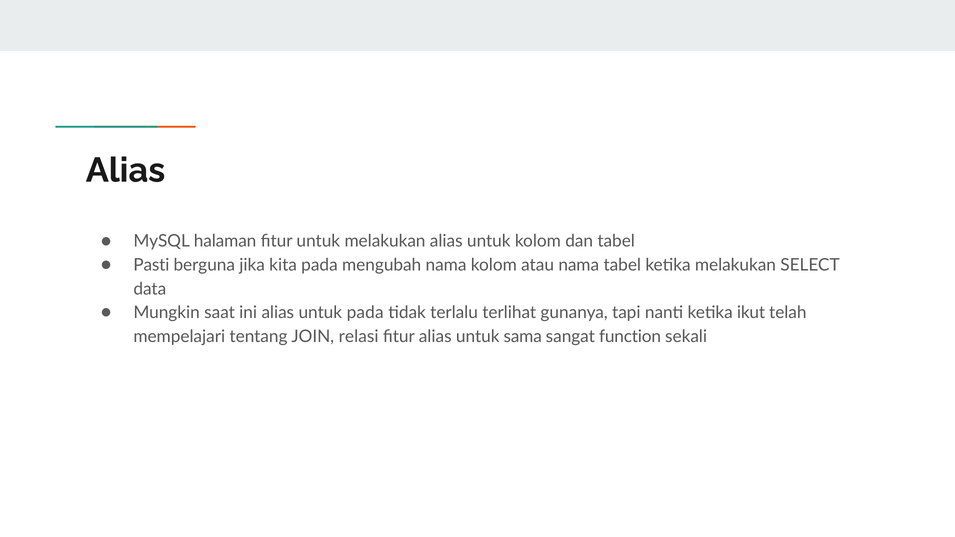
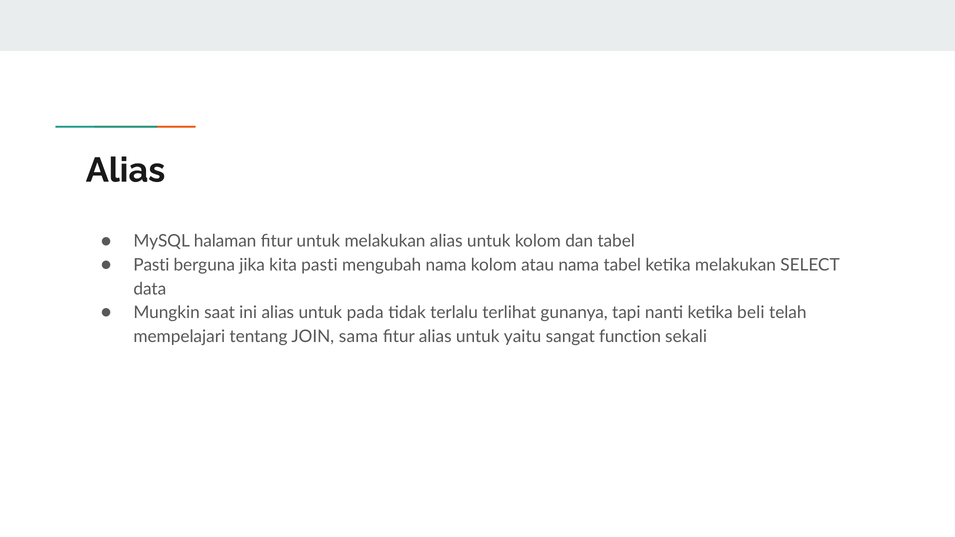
kita pada: pada -> pasti (319, 265)
ikut: ikut -> beli (751, 313)
relasi: relasi -> sama (359, 337)
sama: sama -> yaitu (523, 337)
